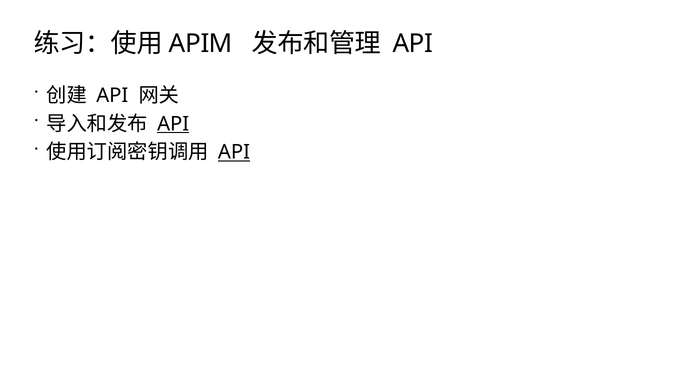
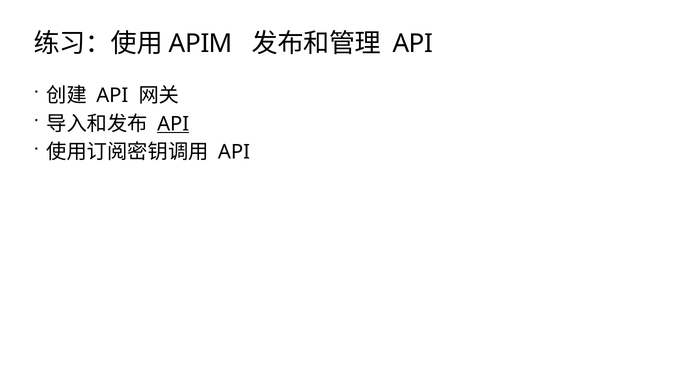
API underline: present -> none (234, 152)
